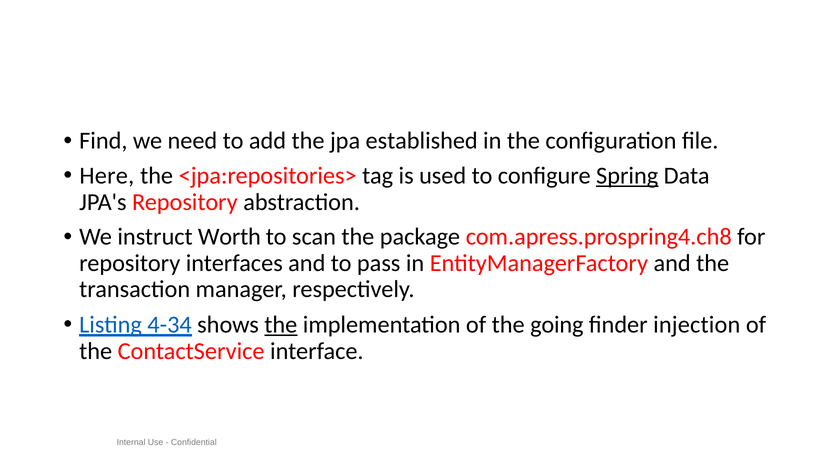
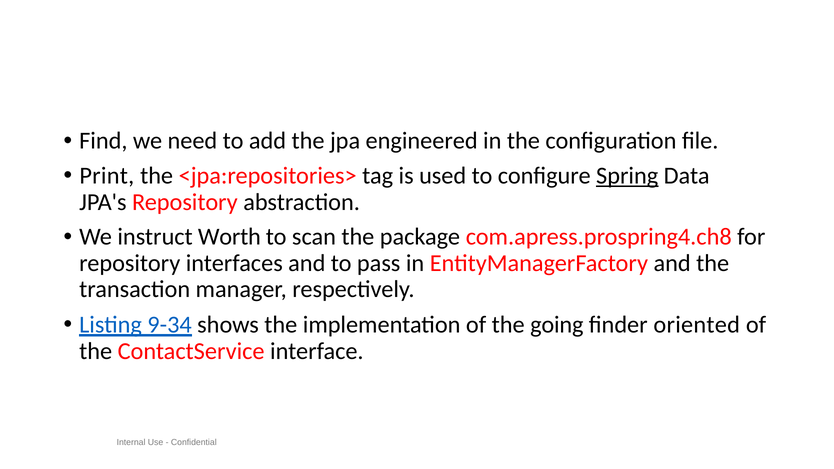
established: established -> engineered (422, 141)
Here: Here -> Print (107, 176)
4-34: 4-34 -> 9-34 (170, 325)
the underline: present -> none (281, 325)
injection: injection -> oriented (697, 325)
